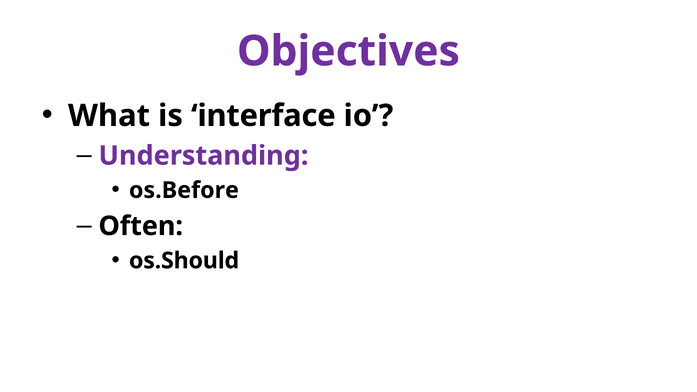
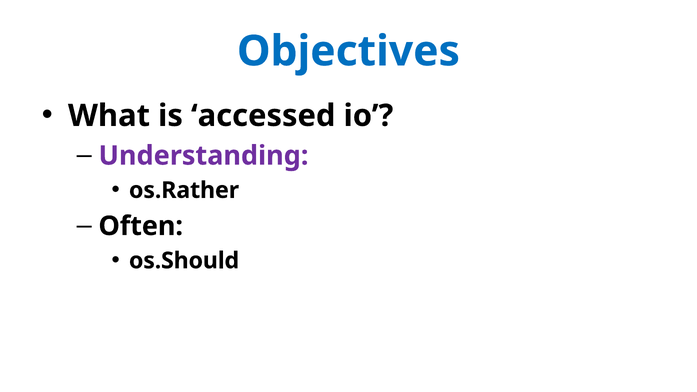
Objectives colour: purple -> blue (348, 51)
interface: interface -> accessed (263, 116)
os.Before: os.Before -> os.Rather (184, 190)
